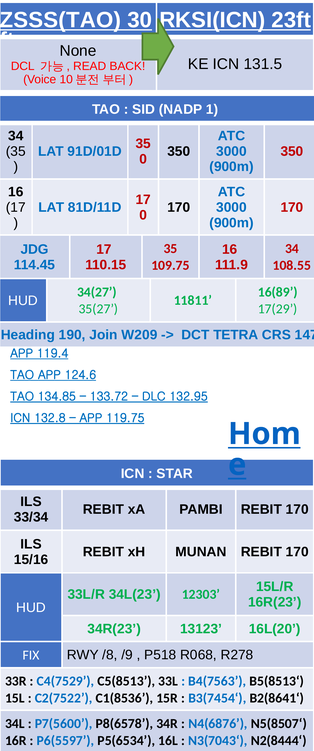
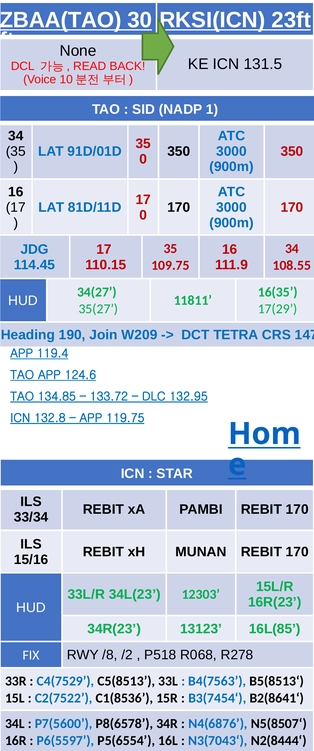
ZSSS(TAO: ZSSS(TAO -> ZBAA(TAO (61, 20)
16(89: 16(89 -> 16(35 (278, 292)
16L(20: 16L(20 -> 16L(85 (275, 629)
/9: /9 -> /2 (127, 655)
P5(6534: P5(6534 -> P5(6554 (126, 741)
